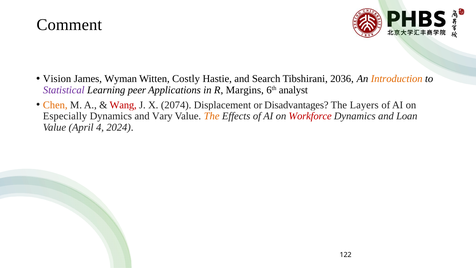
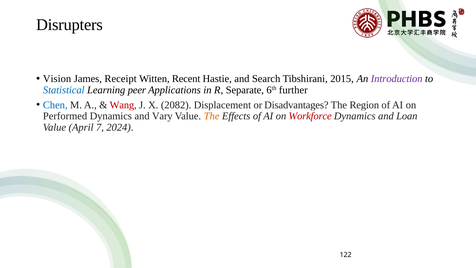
Comment: Comment -> Disrupters (69, 25)
Wyman: Wyman -> Receipt (121, 79)
Costly: Costly -> Recent (186, 79)
2036: 2036 -> 2015 (342, 79)
Introduction colour: orange -> purple (397, 79)
Statistical colour: purple -> blue (64, 90)
Margins: Margins -> Separate (245, 90)
analyst: analyst -> further (293, 90)
Chen colour: orange -> blue (55, 105)
2074: 2074 -> 2082 (176, 105)
Layers: Layers -> Region (364, 105)
Especially: Especially -> Performed (65, 116)
4: 4 -> 7 (100, 127)
